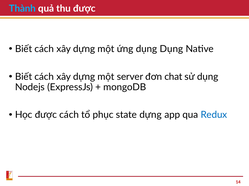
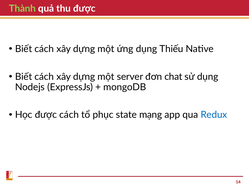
Thành colour: light blue -> light green (22, 9)
dụng Dụng: Dụng -> Thiếu (171, 49)
state dựng: dựng -> mạng (151, 115)
